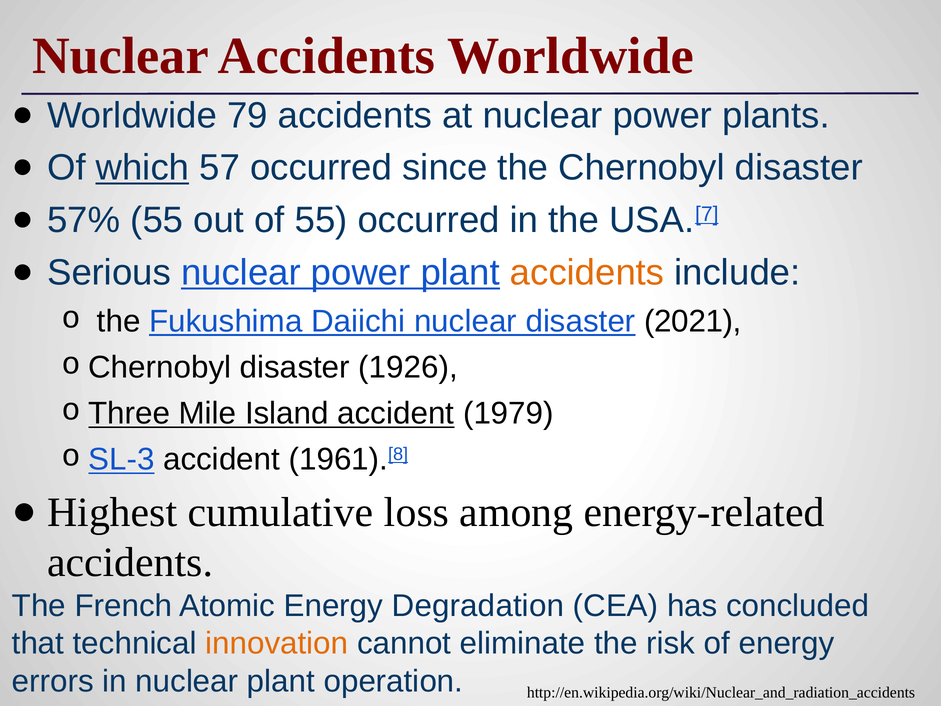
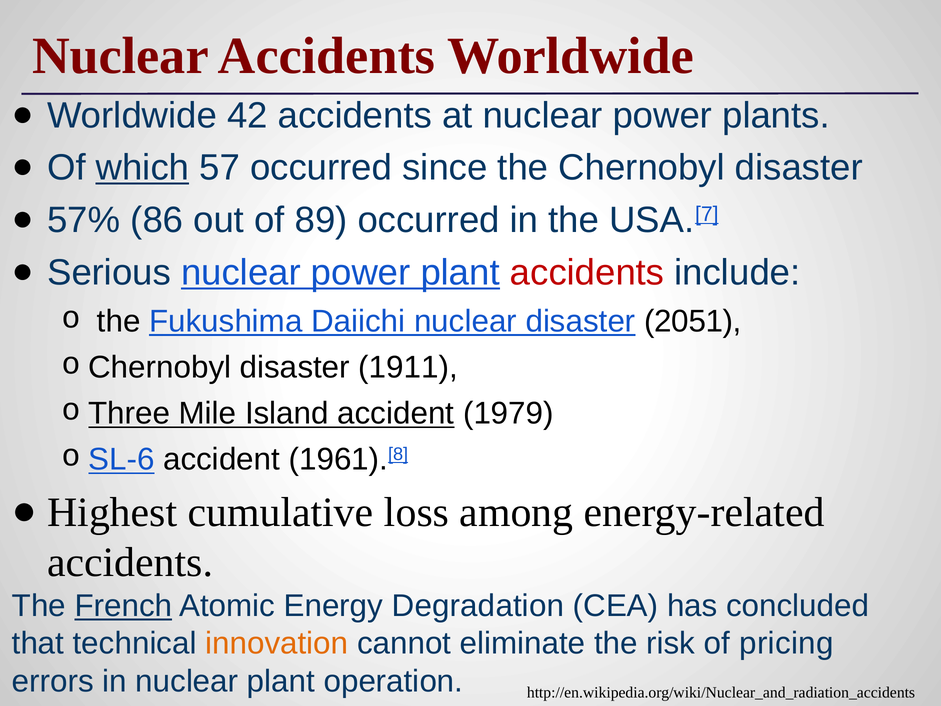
79: 79 -> 42 (247, 115)
57% 55: 55 -> 86 (157, 220)
of 55: 55 -> 89 (321, 220)
accidents colour: orange -> red (587, 272)
2021: 2021 -> 2051 (693, 321)
1926: 1926 -> 1911 (408, 367)
SL-3: SL-3 -> SL-6 (121, 459)
French underline: none -> present (123, 606)
of energy: energy -> pricing (786, 643)
